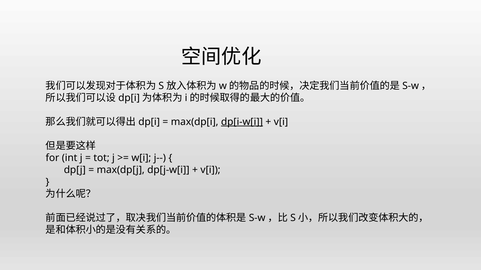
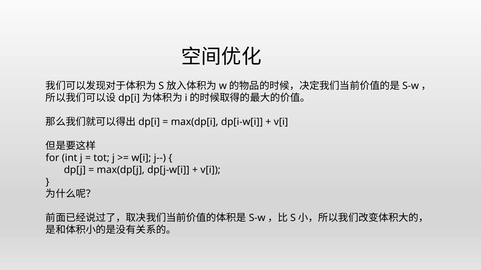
dp[i-w[i underline: present -> none (242, 122)
